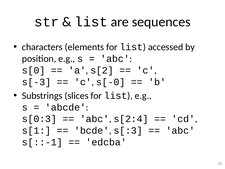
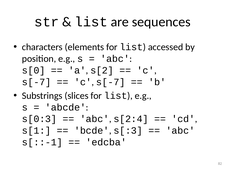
s[-3: s[-3 -> s[-7 (36, 82)
s[-0: s[-0 -> s[-7 (111, 82)
